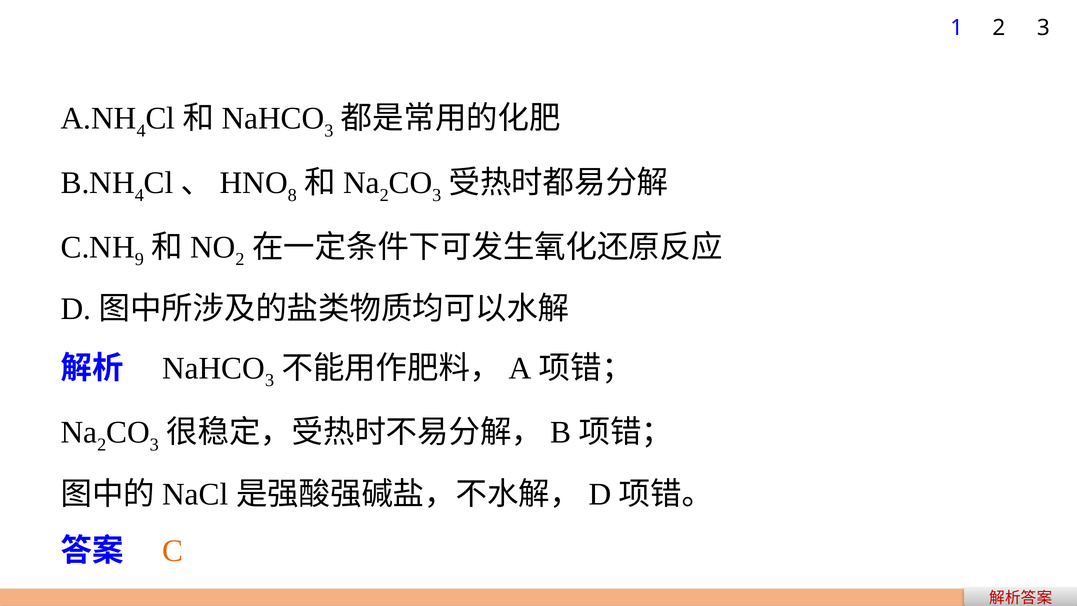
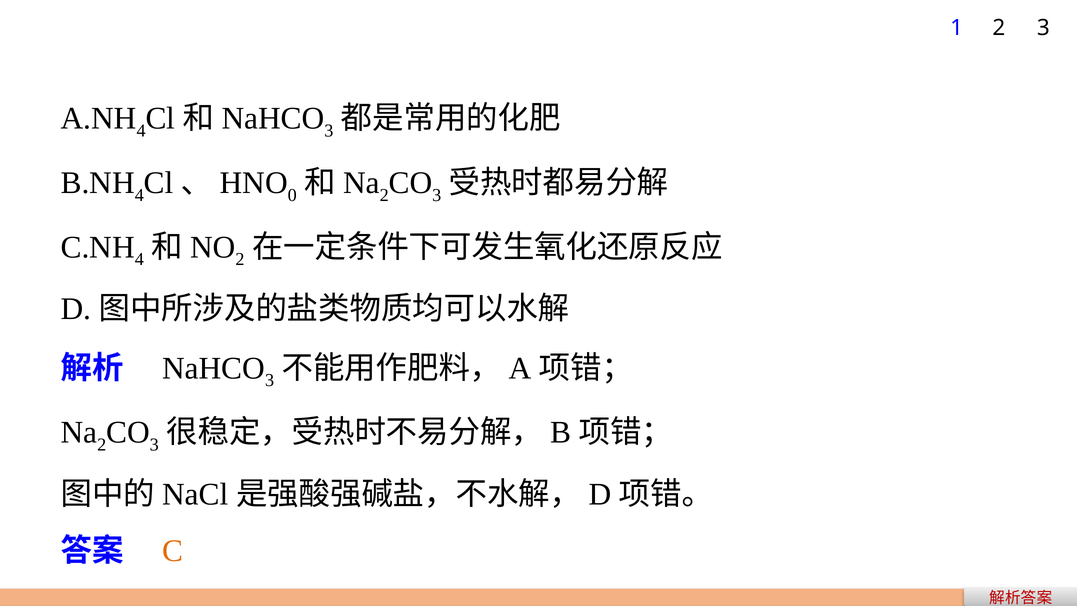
8: 8 -> 0 (292, 195)
9: 9 -> 4 (139, 259)
